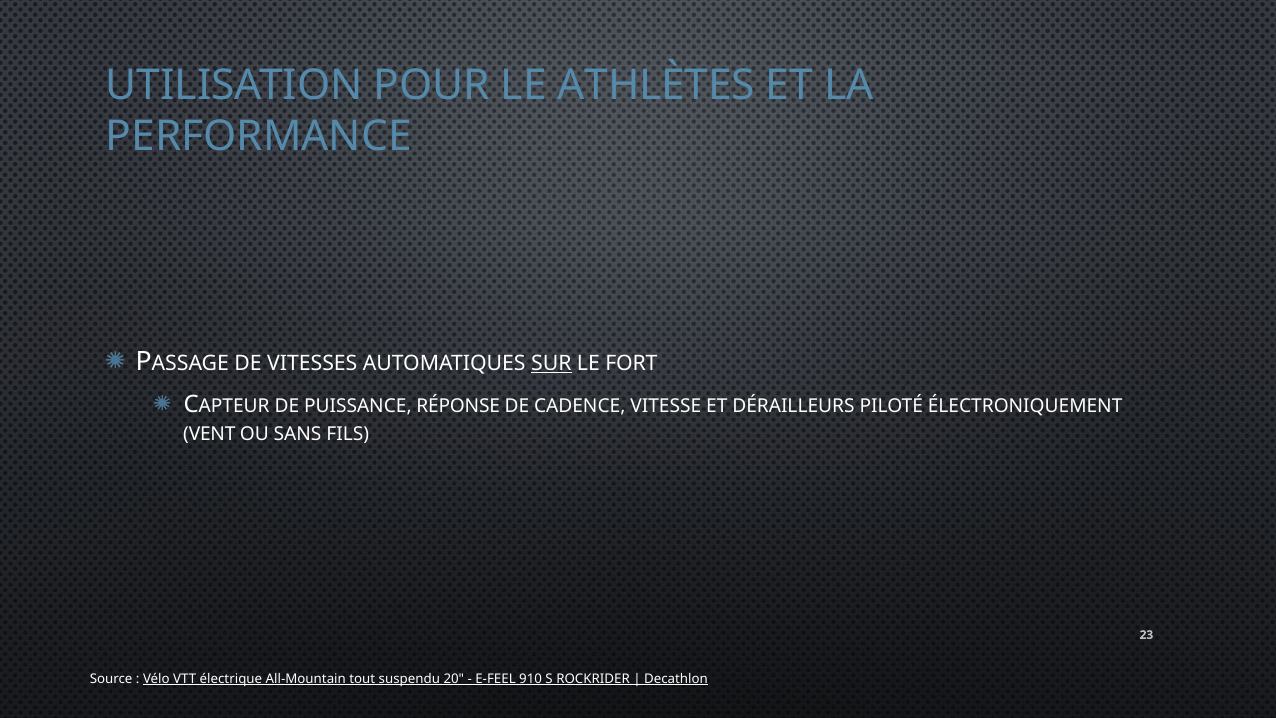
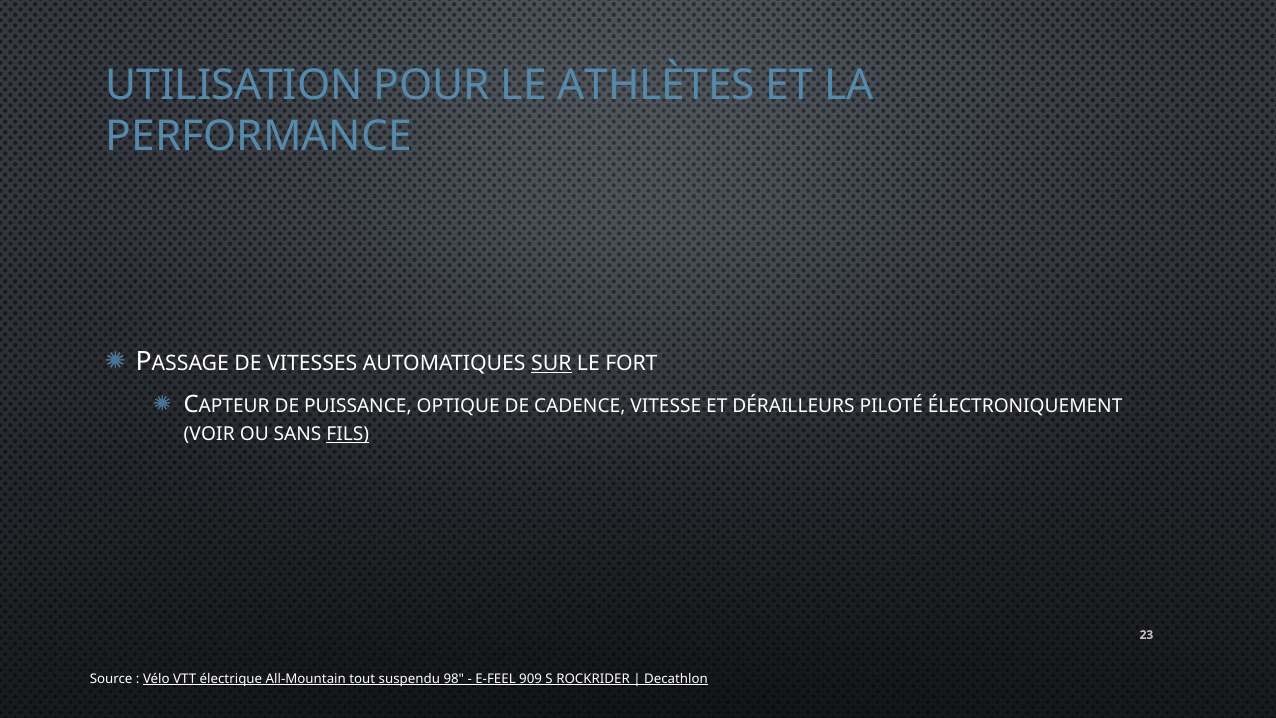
RÉPONSE: RÉPONSE -> OPTIQUE (458, 406)
VENT: VENT -> VOIR (209, 434)
FILS underline: none -> present (348, 434)
20: 20 -> 98 (454, 679)
910: 910 -> 909 (531, 679)
